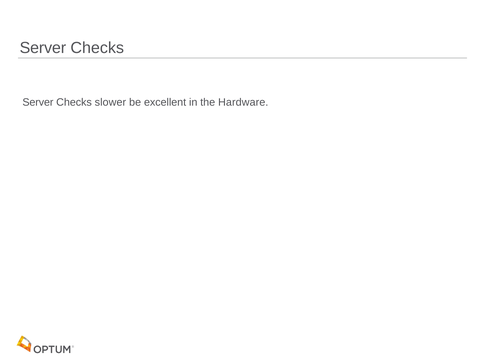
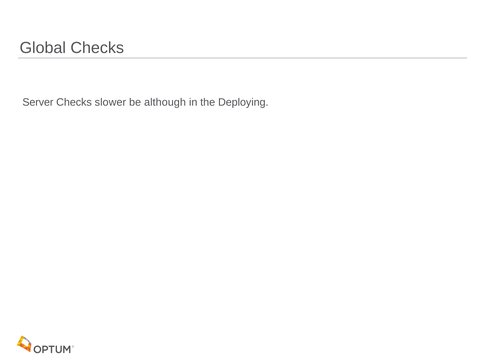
Server: Server -> Global (43, 48)
excellent: excellent -> although (165, 102)
Hardware: Hardware -> Deploying (243, 102)
